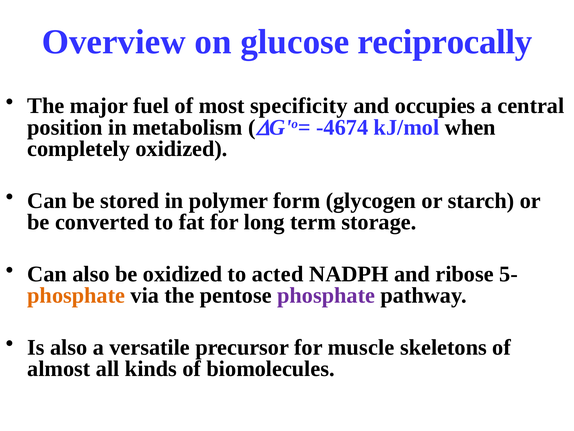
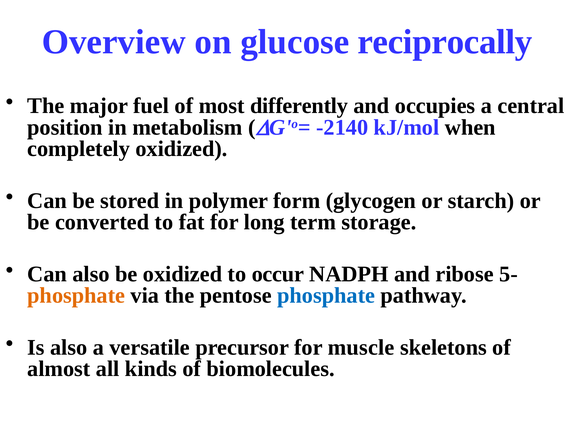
specificity: specificity -> differently (299, 106)
-4674: -4674 -> -2140 (342, 127)
acted: acted -> occur (278, 274)
phosphate colour: purple -> blue (326, 295)
